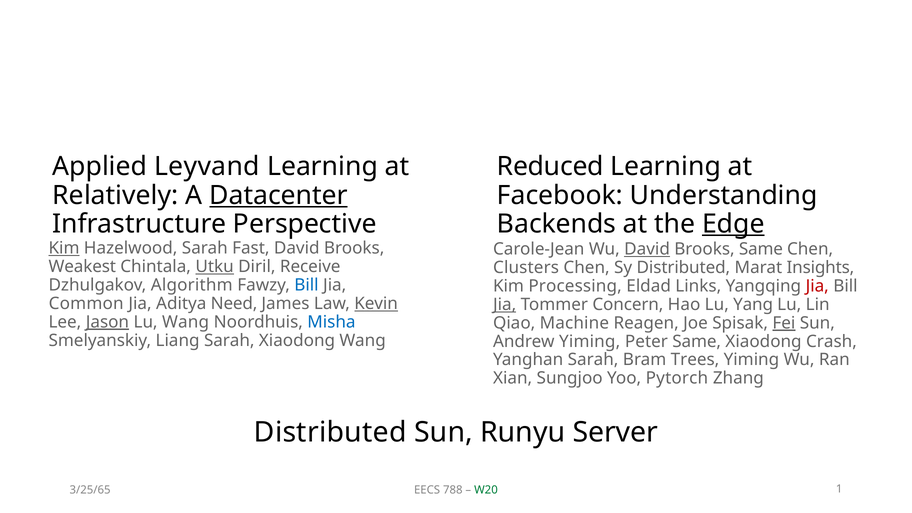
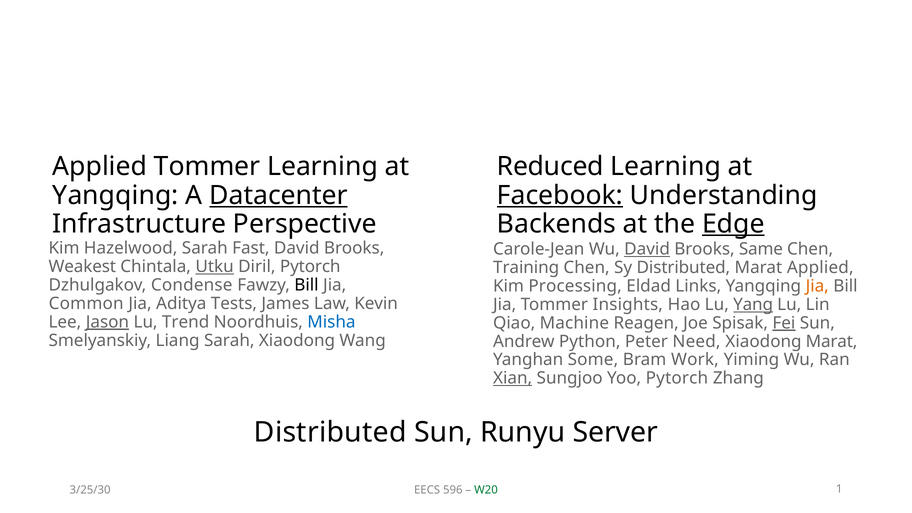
Applied Leyvand: Leyvand -> Tommer (207, 167)
Relatively: Relatively -> Yangqing (115, 195)
Facebook underline: none -> present (560, 195)
Kim underline: present -> none (64, 248)
Diril Receive: Receive -> Pytorch (310, 266)
Clusters: Clusters -> Training (526, 267)
Marat Insights: Insights -> Applied (820, 267)
Algorithm: Algorithm -> Condense (192, 285)
Bill colour: blue -> black (306, 285)
Jia colour: red -> orange (817, 286)
Need: Need -> Tests (234, 303)
Kevin underline: present -> none (376, 303)
Jia underline: present -> none (505, 304)
Concern: Concern -> Insights (628, 304)
Yang underline: none -> present (753, 304)
Lu Wang: Wang -> Trend (186, 322)
Andrew Yiming: Yiming -> Python (590, 341)
Peter Same: Same -> Need (697, 341)
Xiaodong Crash: Crash -> Marat (832, 341)
Yanghan Sarah: Sarah -> Some (593, 360)
Trees: Trees -> Work (695, 360)
Xian underline: none -> present (513, 378)
3/25/65: 3/25/65 -> 3/25/30 (90, 490)
788: 788 -> 596 (453, 490)
